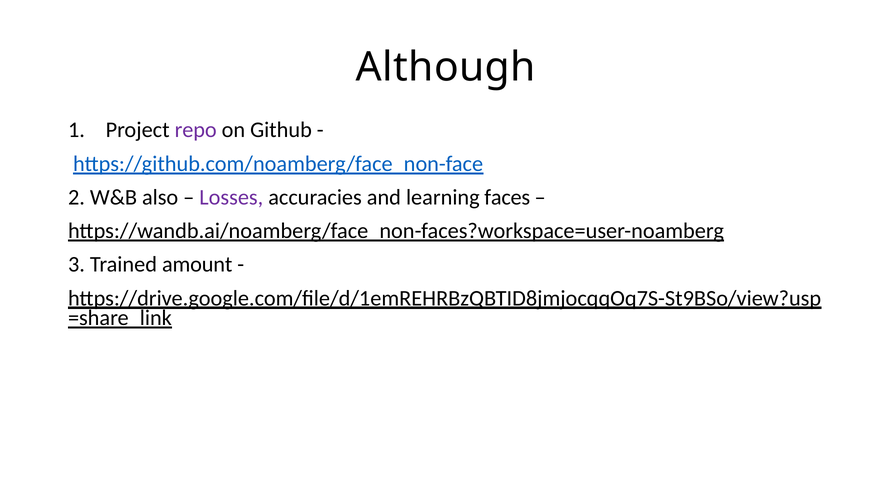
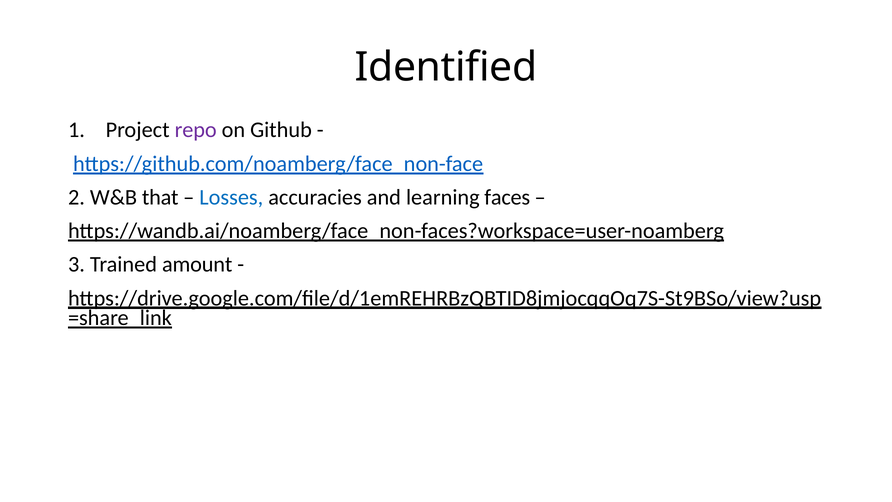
Although: Although -> Identified (446, 67)
also: also -> that (160, 197)
Losses colour: purple -> blue (231, 197)
